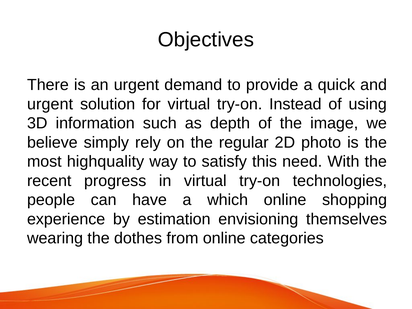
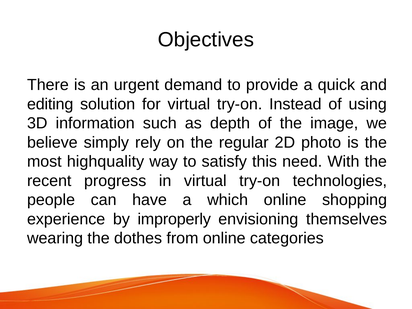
urgent: urgent -> editing (50, 104)
estimation: estimation -> improperly (174, 219)
